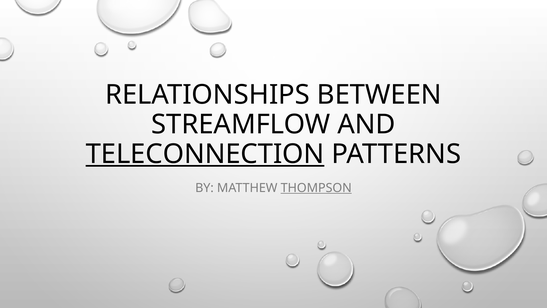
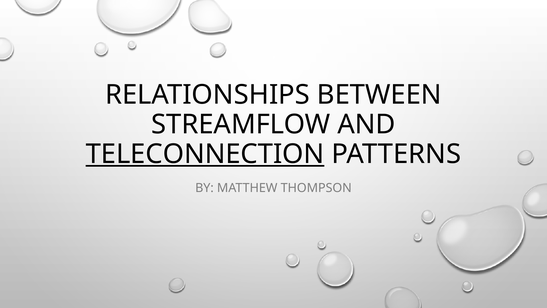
THOMPSON underline: present -> none (316, 188)
